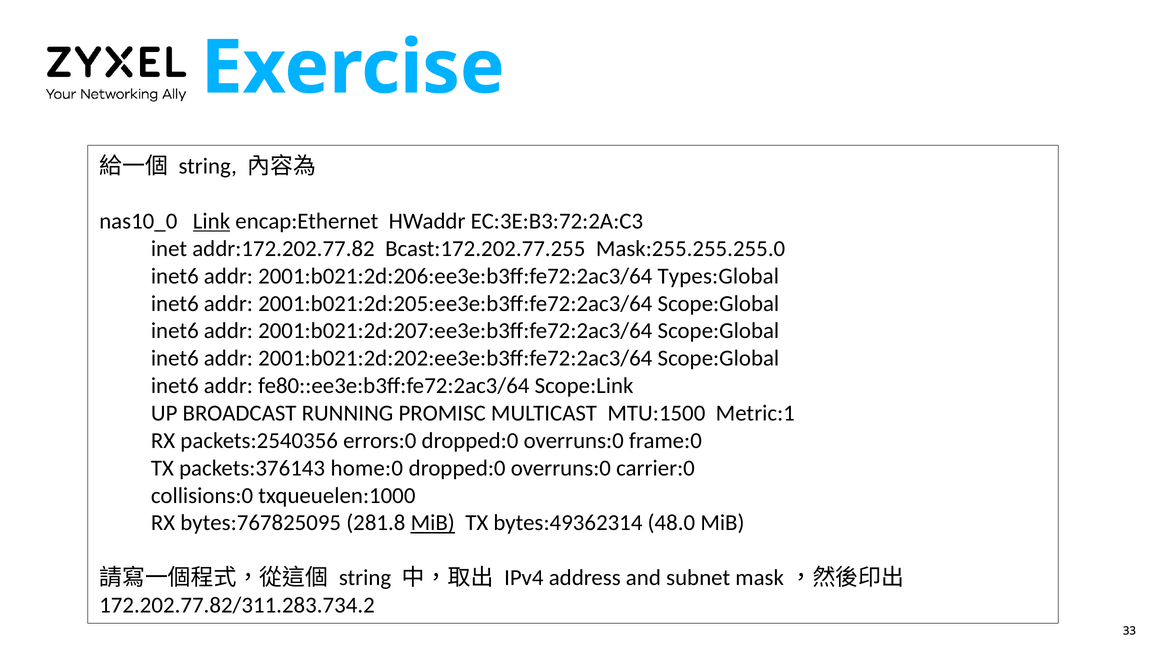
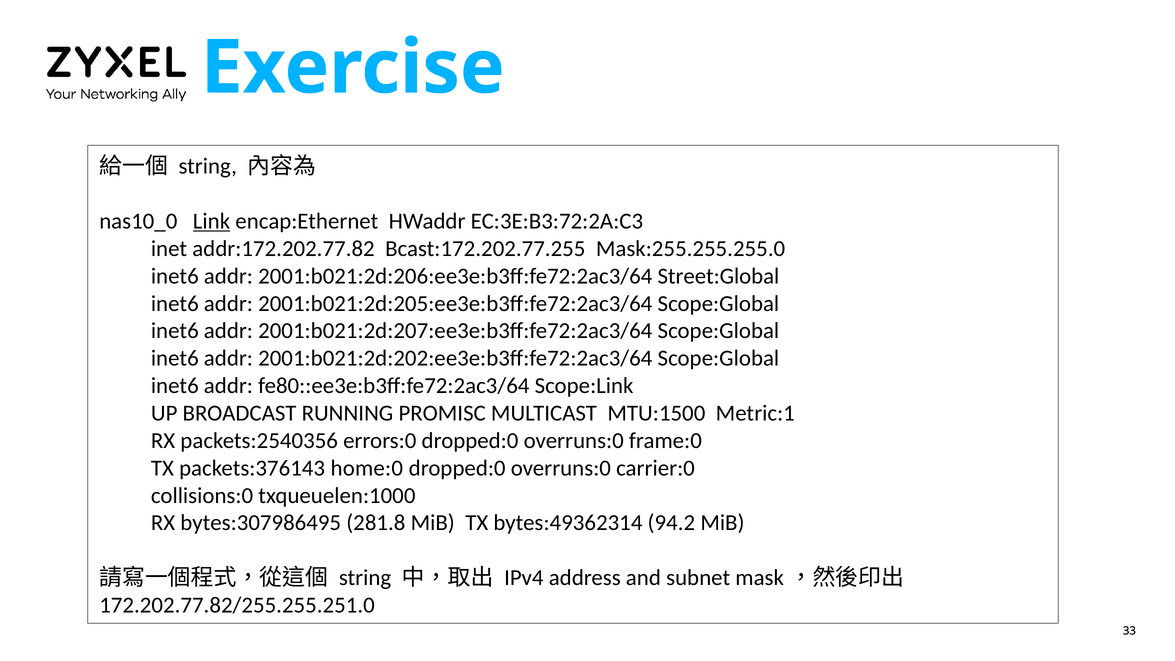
Types:Global: Types:Global -> Street:Global (718, 276)
bytes:767825095: bytes:767825095 -> bytes:307986495 (261, 523)
MiB underline: present -> none (433, 523)
48.0: 48.0 -> 94.2 (671, 523)
172.202.77.82/311.283.734.2: 172.202.77.82/311.283.734.2 -> 172.202.77.82/255.255.251.0 (237, 605)
